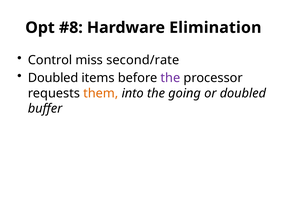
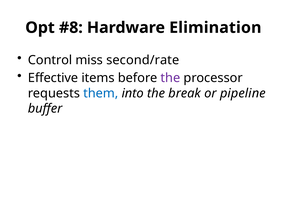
Doubled: Doubled -> Effective (53, 78)
them colour: orange -> blue (101, 93)
going: going -> break (185, 93)
or doubled: doubled -> pipeline (243, 93)
